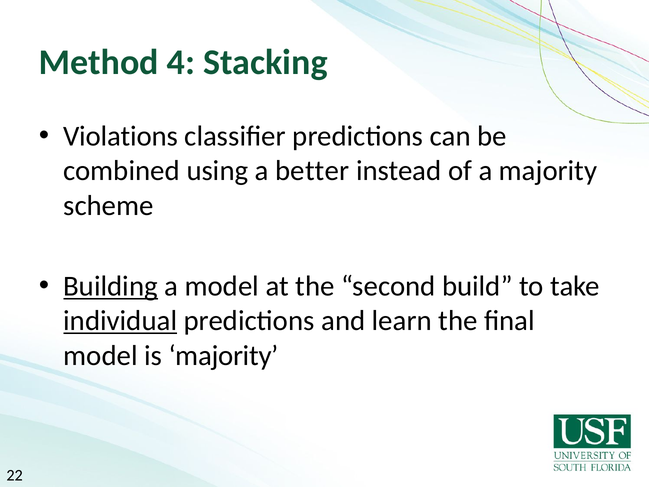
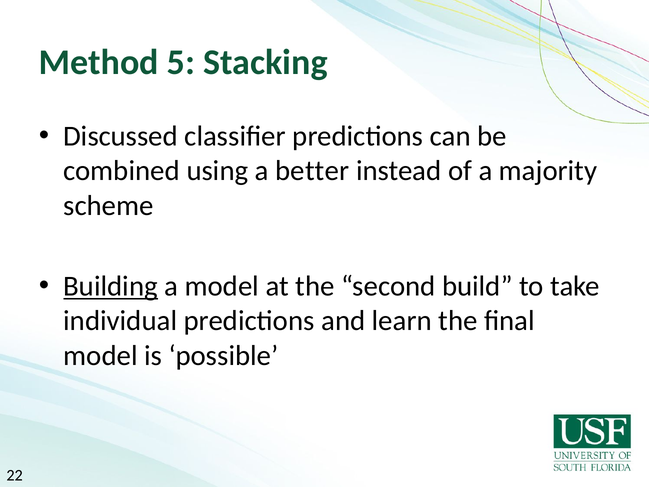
4: 4 -> 5 (181, 63)
Violations: Violations -> Discussed (121, 136)
individual underline: present -> none (120, 321)
is majority: majority -> possible (223, 355)
